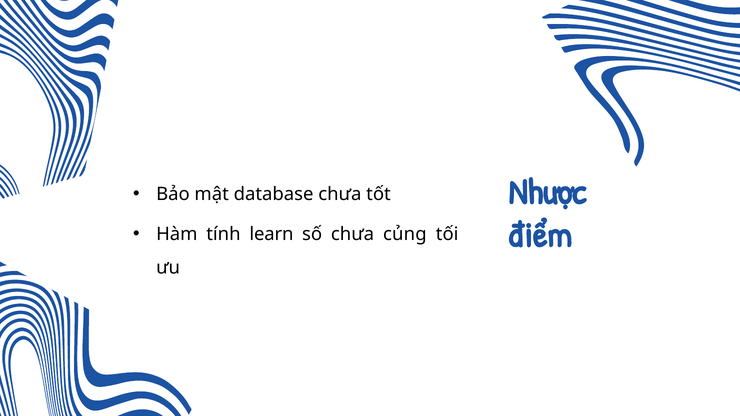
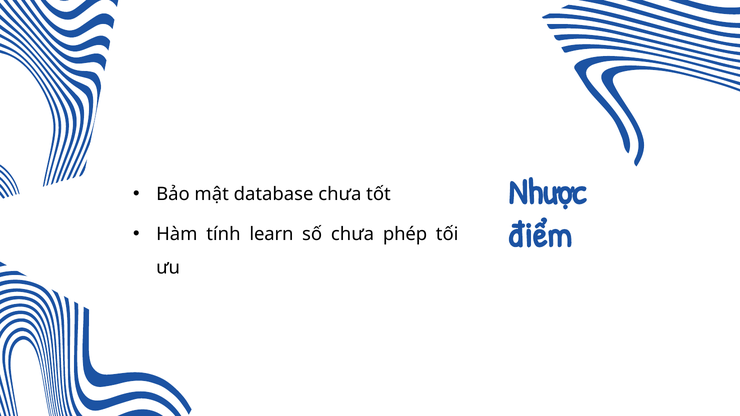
củng: củng -> phép (405, 234)
